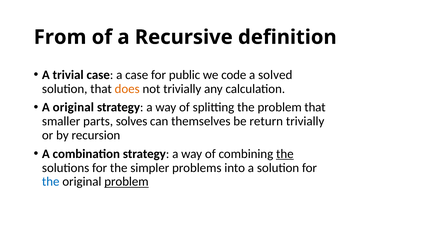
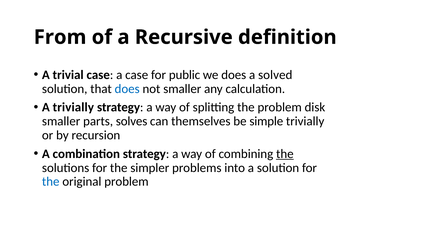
we code: code -> does (234, 75)
does colour: orange -> blue (127, 89)
not trivially: trivially -> smaller (182, 89)
A original: original -> trivially (73, 107)
problem that: that -> disk (315, 107)
return: return -> simple (266, 121)
problem underline: present -> none (126, 181)
